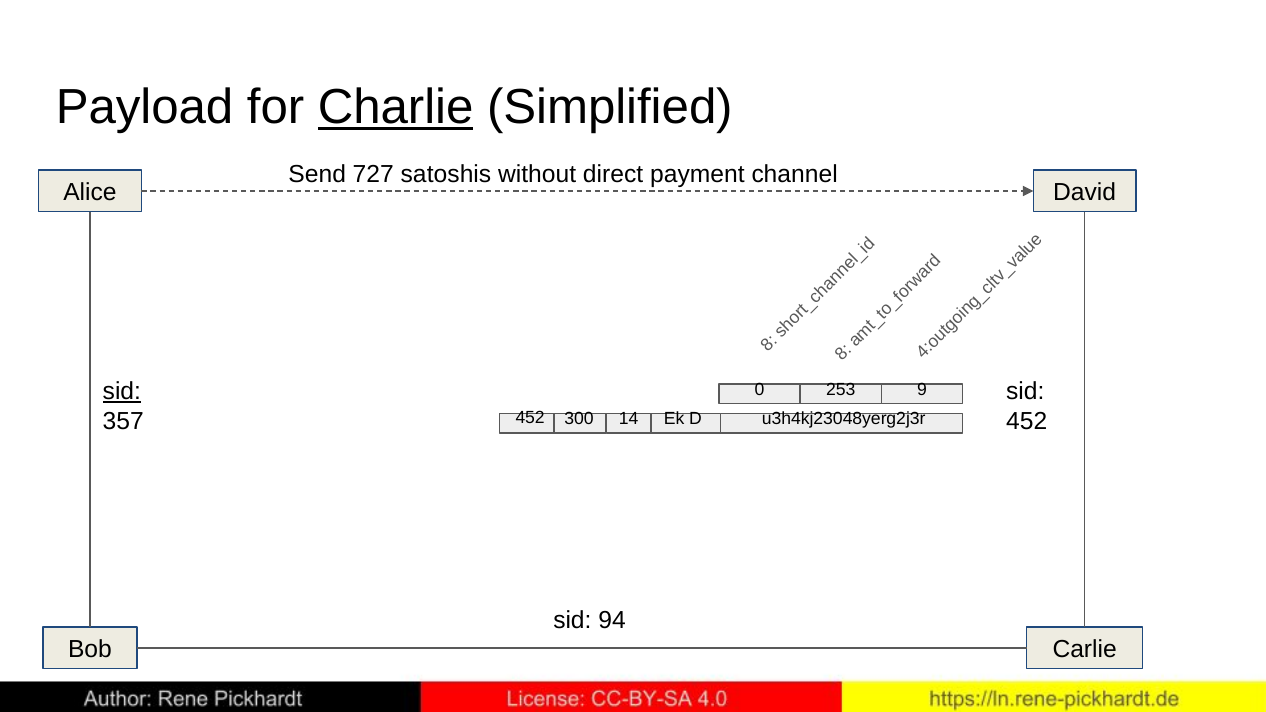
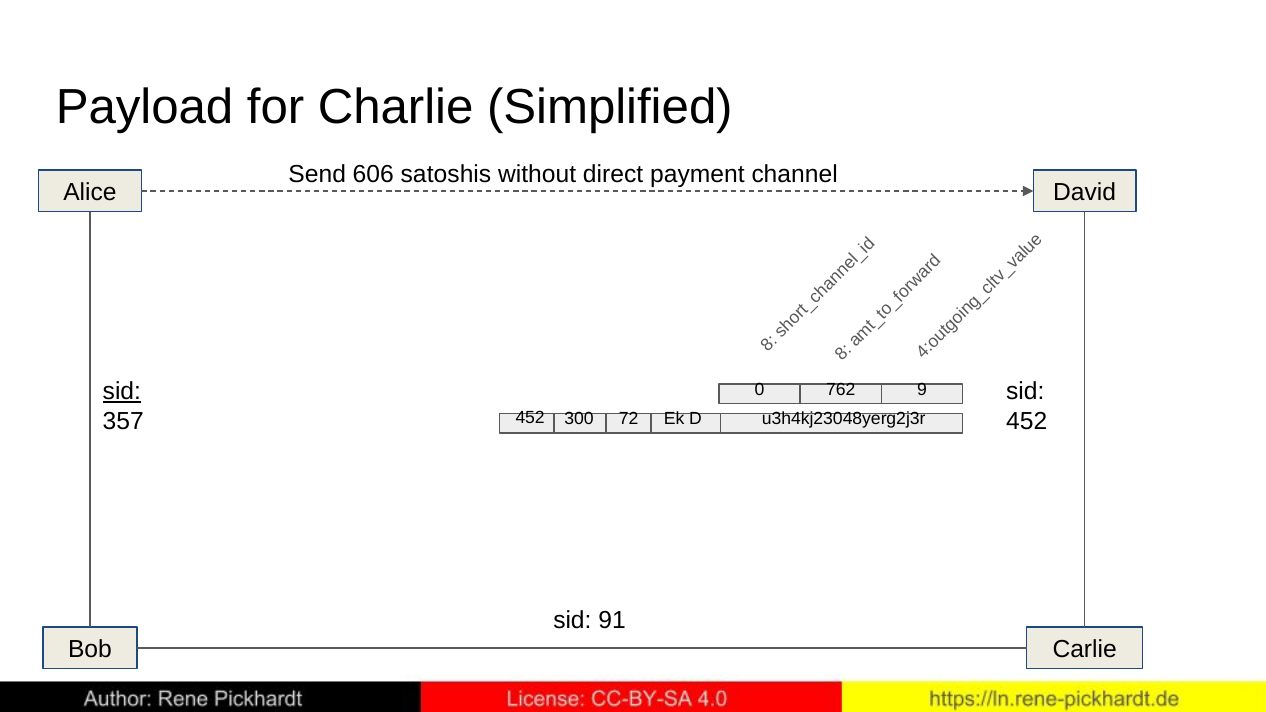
Charlie underline: present -> none (396, 107)
727: 727 -> 606 (373, 174)
253: 253 -> 762 (841, 390)
14: 14 -> 72 (629, 419)
94: 94 -> 91 (612, 620)
